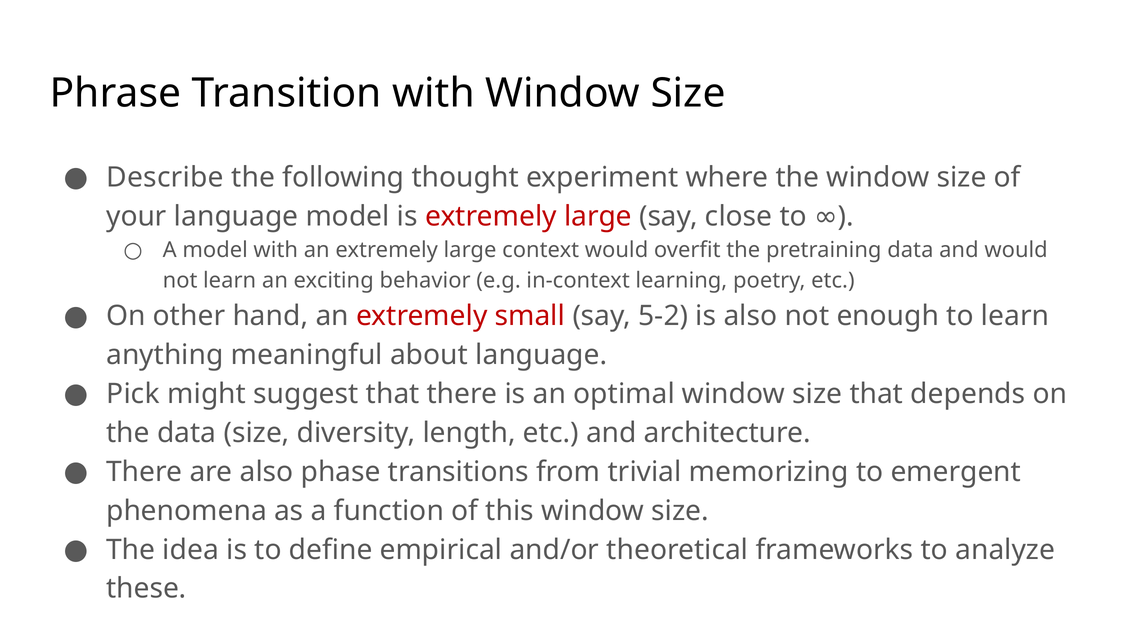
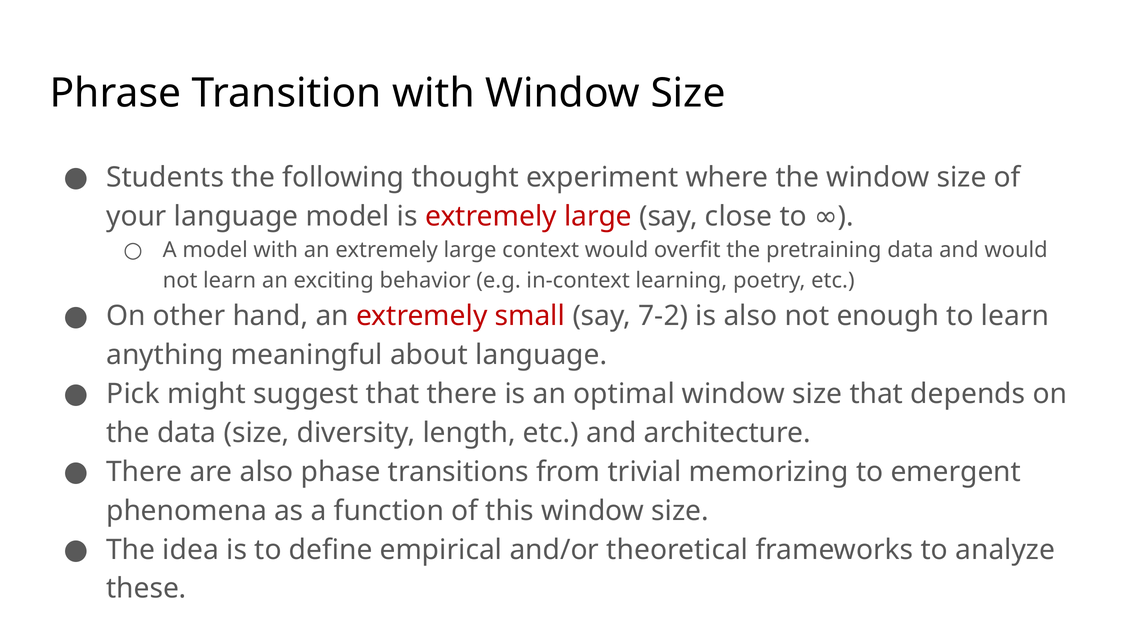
Describe: Describe -> Students (165, 178)
5-2: 5-2 -> 7-2 (663, 316)
